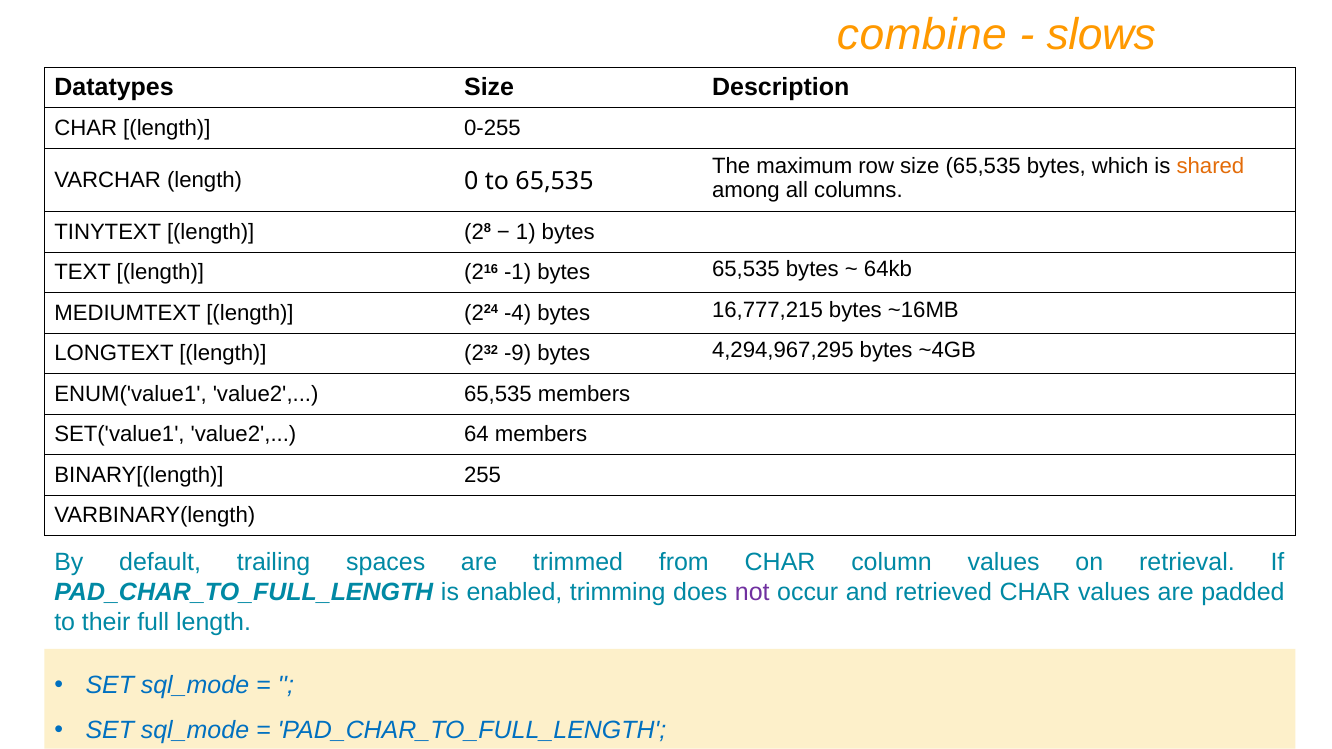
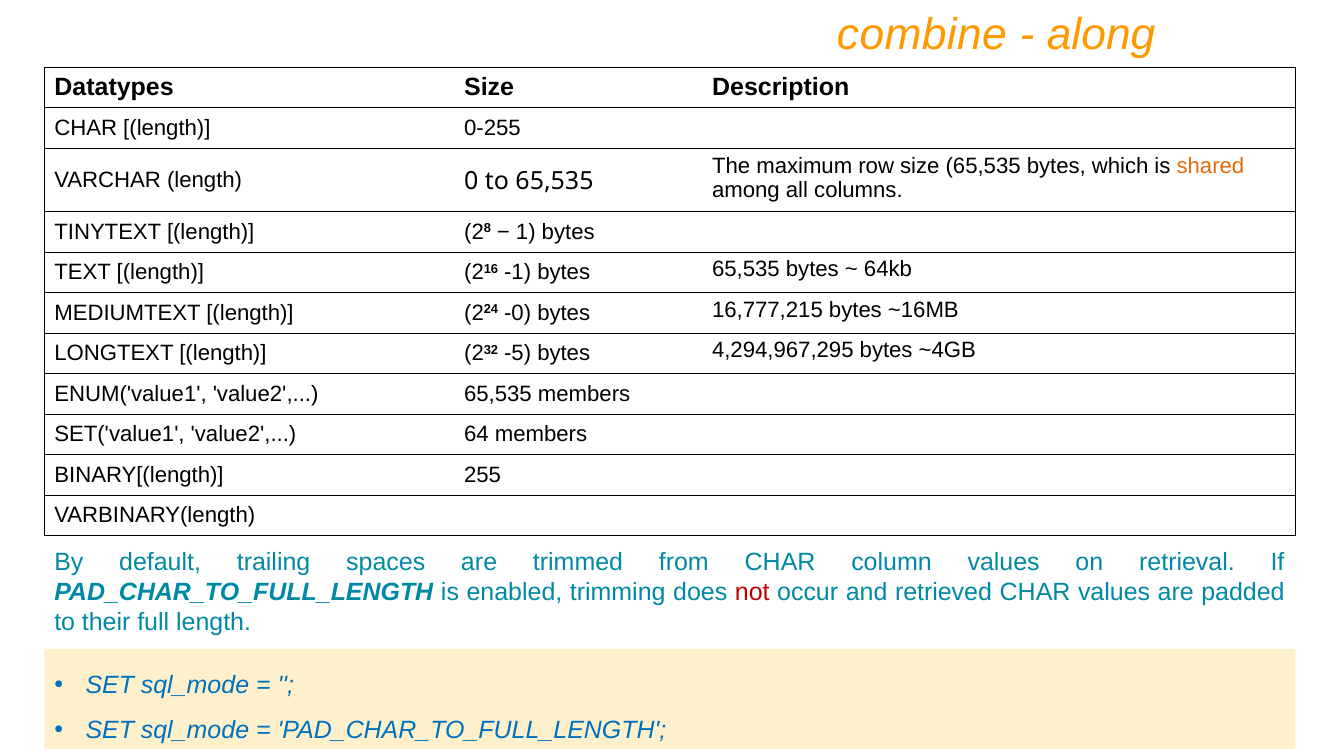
slows: slows -> along (1101, 35)
-4: -4 -> -0 (518, 313)
-9: -9 -> -5 (518, 354)
not colour: purple -> red (752, 593)
